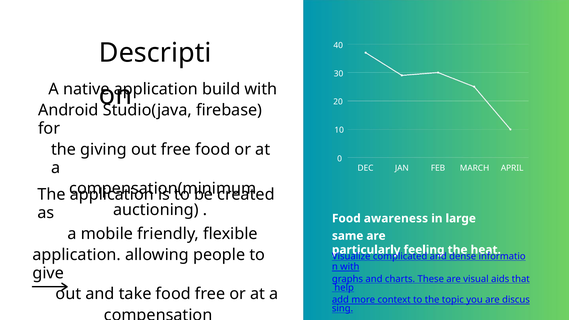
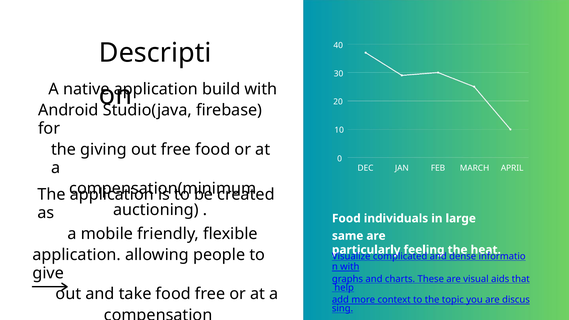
awareness: awareness -> individuals (396, 218)
